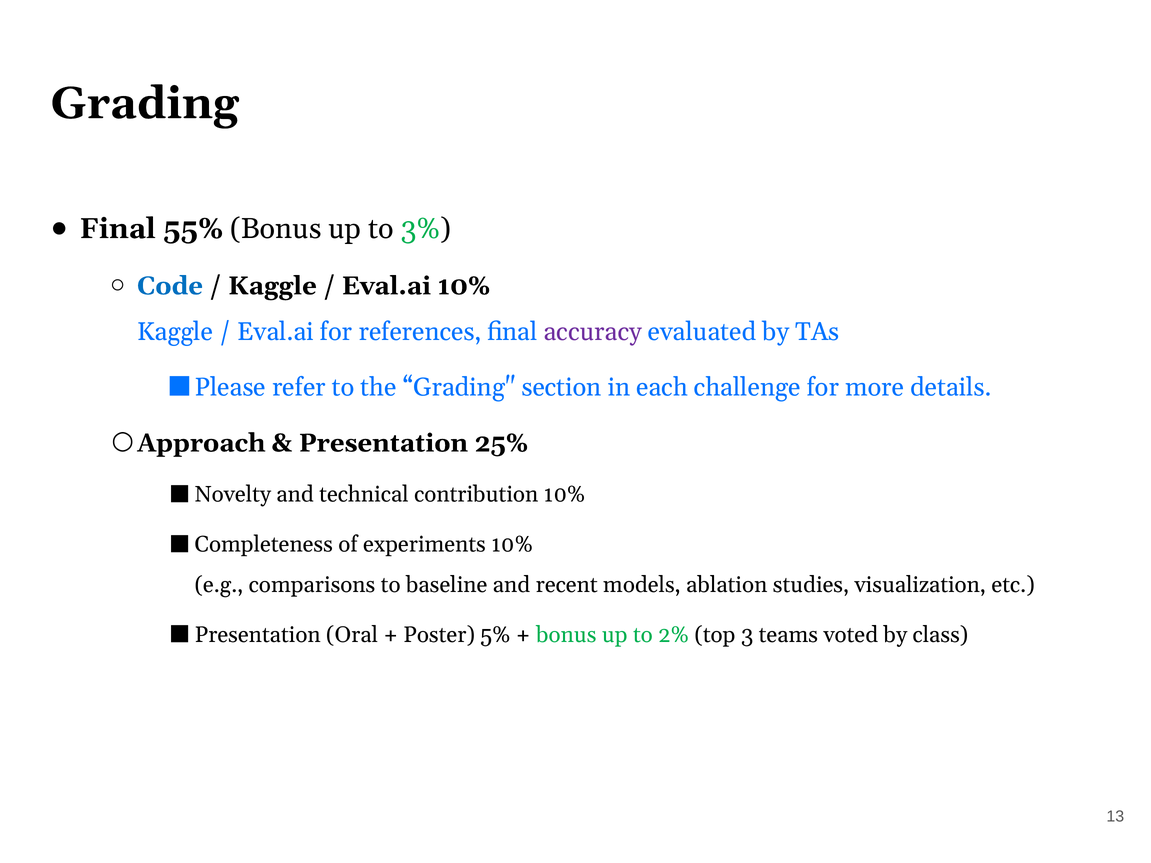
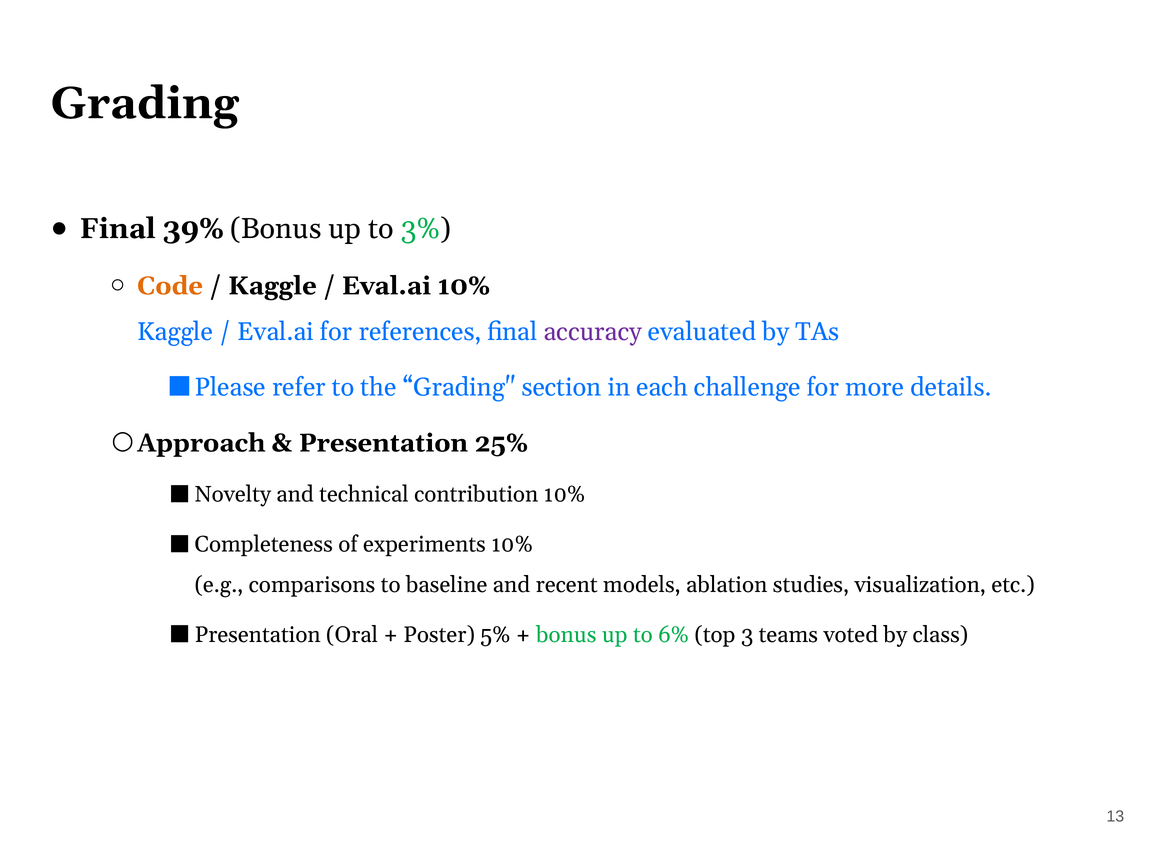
55%: 55% -> 39% (193, 229)
Code colour: blue -> orange (170, 286)
2%: 2% -> 6% (674, 635)
